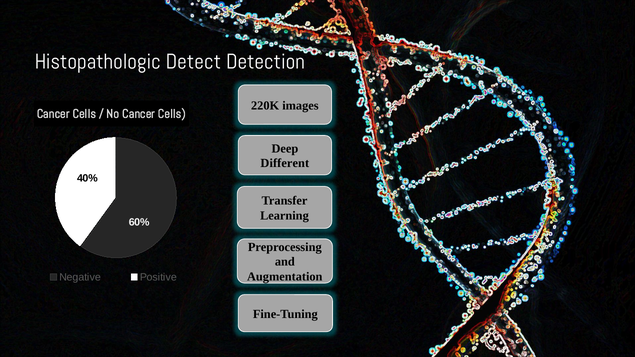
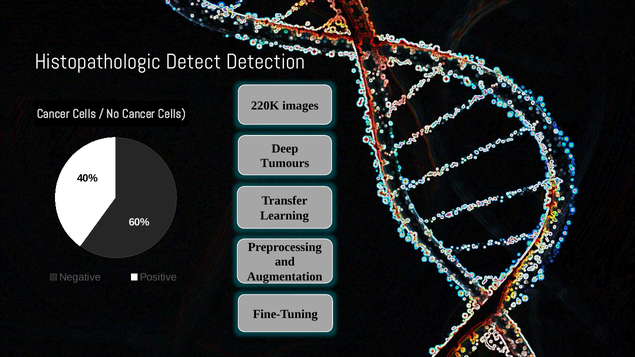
Different: Different -> Tumours (285, 163)
